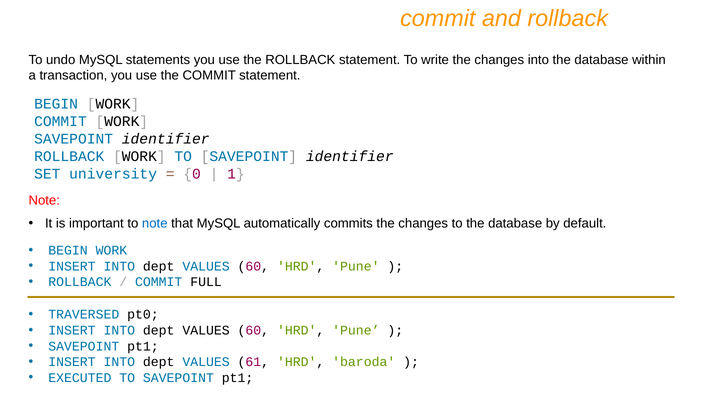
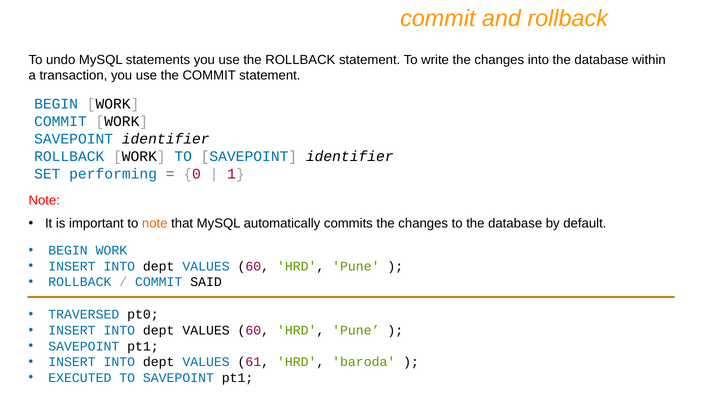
university: university -> performing (113, 174)
note colour: blue -> orange (155, 223)
FULL: FULL -> SAID (206, 281)
